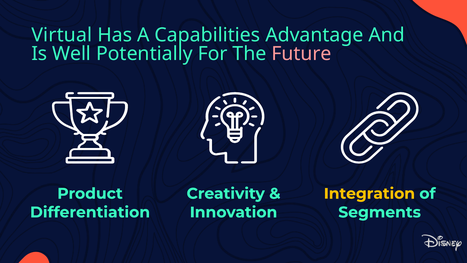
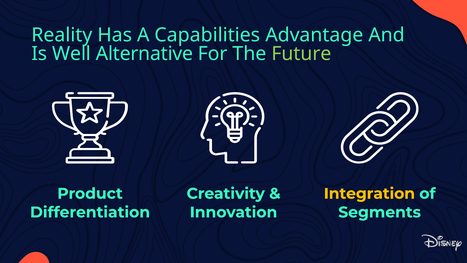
Virtual: Virtual -> Reality (62, 35)
Potentially: Potentially -> Alternative (144, 54)
Future colour: pink -> light green (301, 54)
